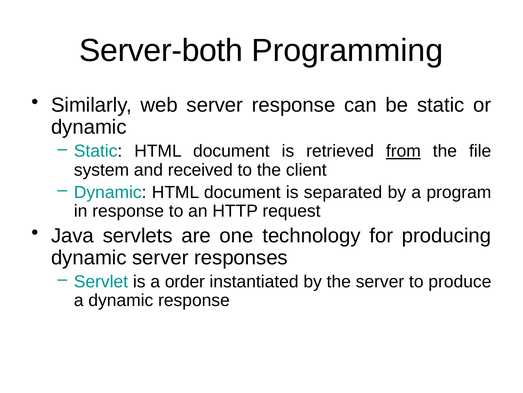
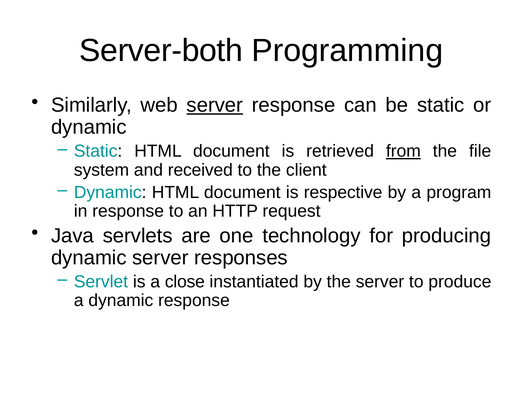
server underline: none -> present (215, 105)
separated: separated -> respective (343, 192)
order: order -> close (185, 281)
